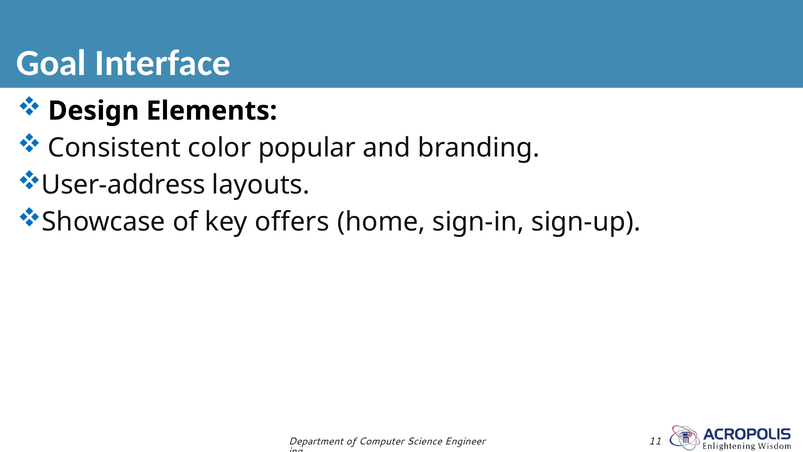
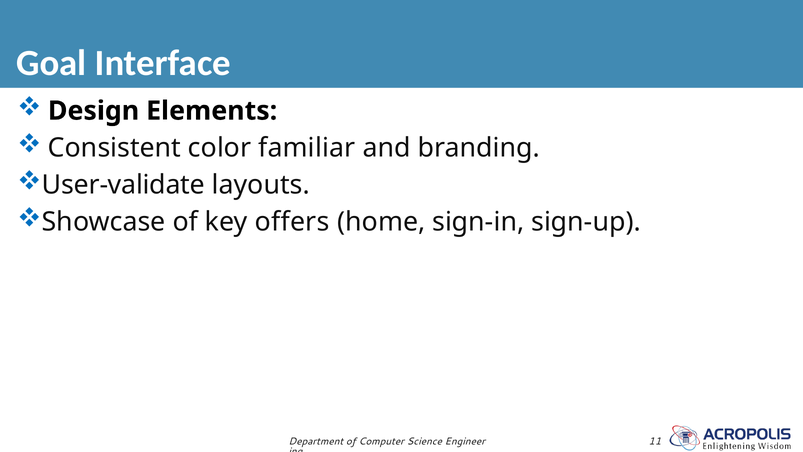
popular: popular -> familiar (307, 148)
User-address: User-address -> User-validate (123, 185)
